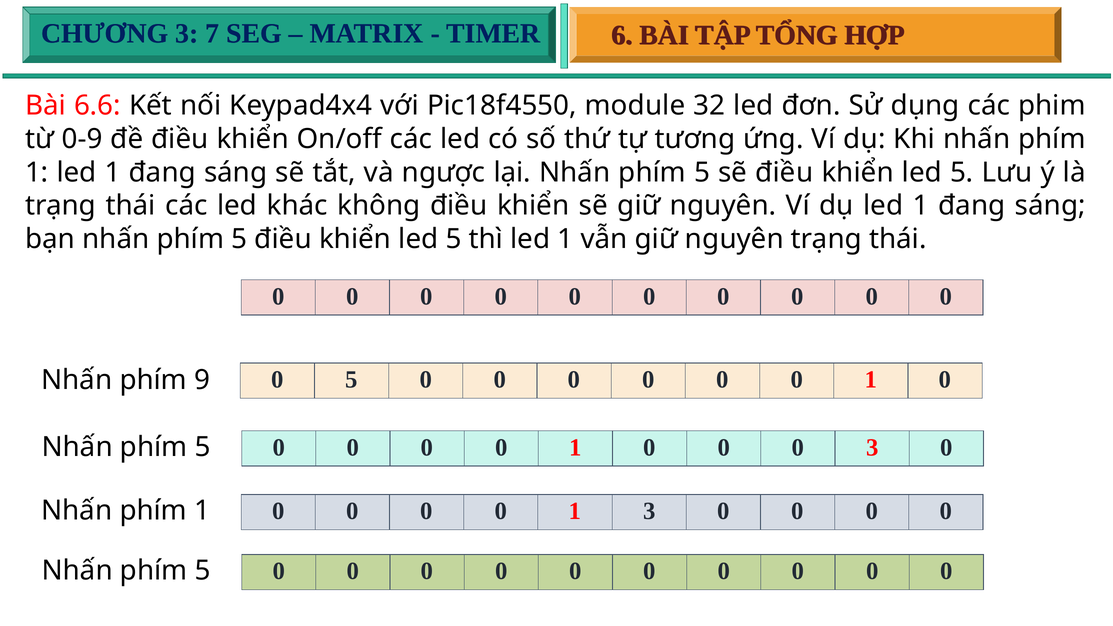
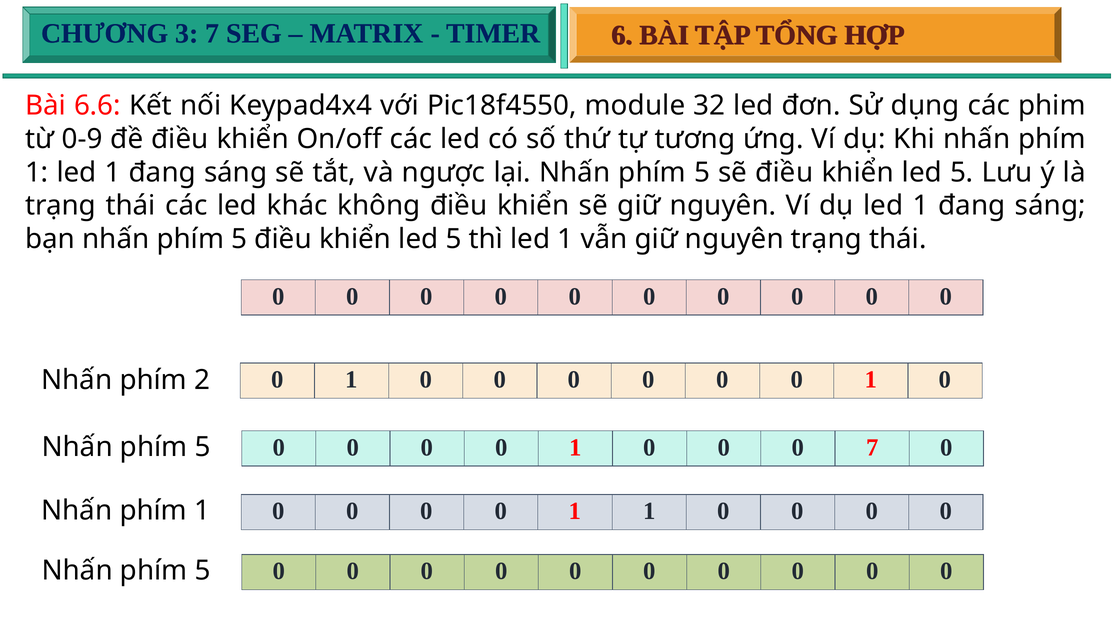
5: 5 -> 1 (352, 380)
9: 9 -> 2 (202, 380)
0 3: 3 -> 7 (872, 447)
1 3: 3 -> 1 (649, 511)
